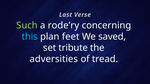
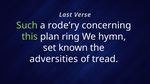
this colour: light blue -> light green (30, 37)
feet: feet -> ring (71, 37)
saved: saved -> hymn (112, 37)
tribute: tribute -> known (73, 48)
